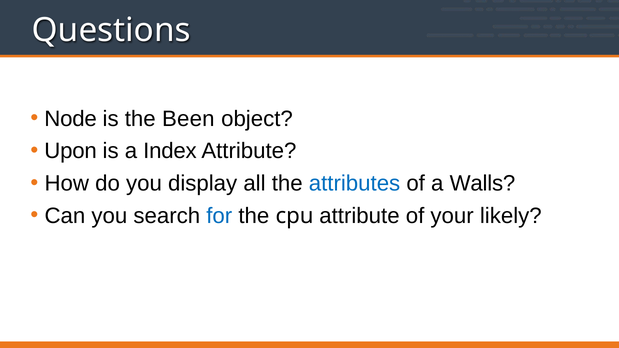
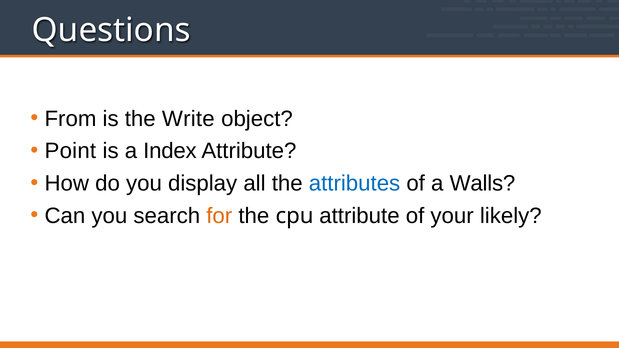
Node: Node -> From (70, 119)
Been: Been -> Write (188, 119)
Upon: Upon -> Point (70, 151)
for colour: blue -> orange (219, 216)
